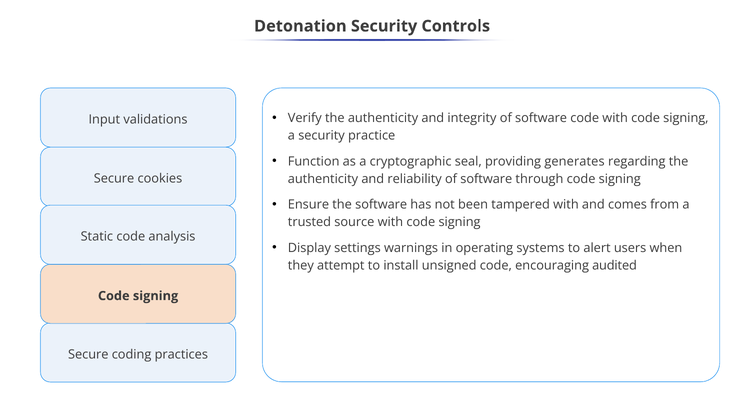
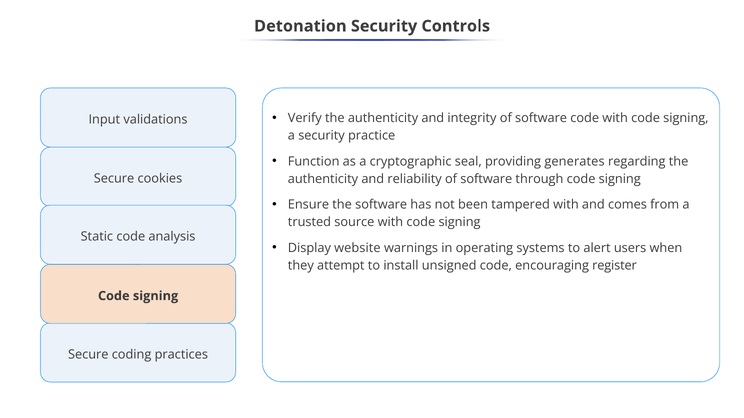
settings: settings -> website (357, 248)
audited: audited -> register (615, 266)
